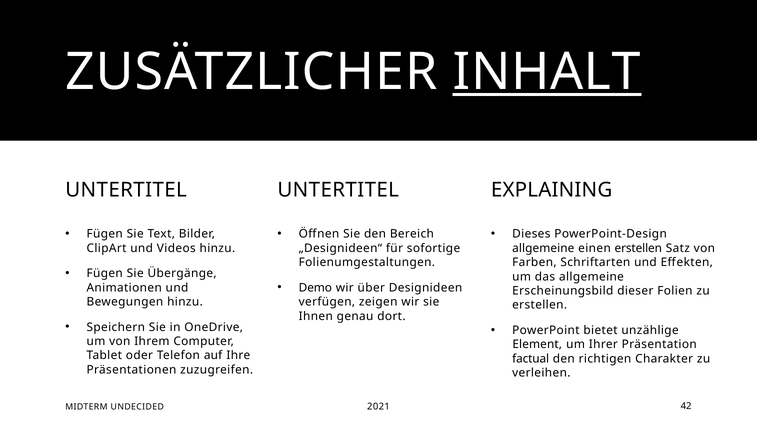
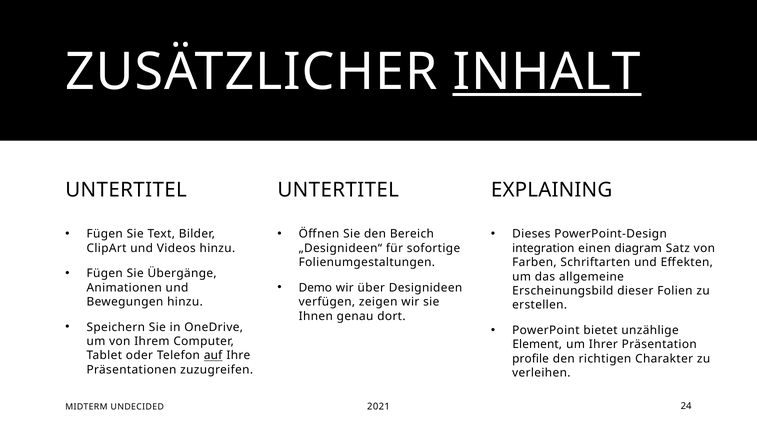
allgemeine: allgemeine -> integration (543, 248)
einen erstellen: erstellen -> diagram (638, 248)
auf underline: none -> present (213, 355)
factual: factual -> profile (531, 359)
42: 42 -> 24 (686, 406)
